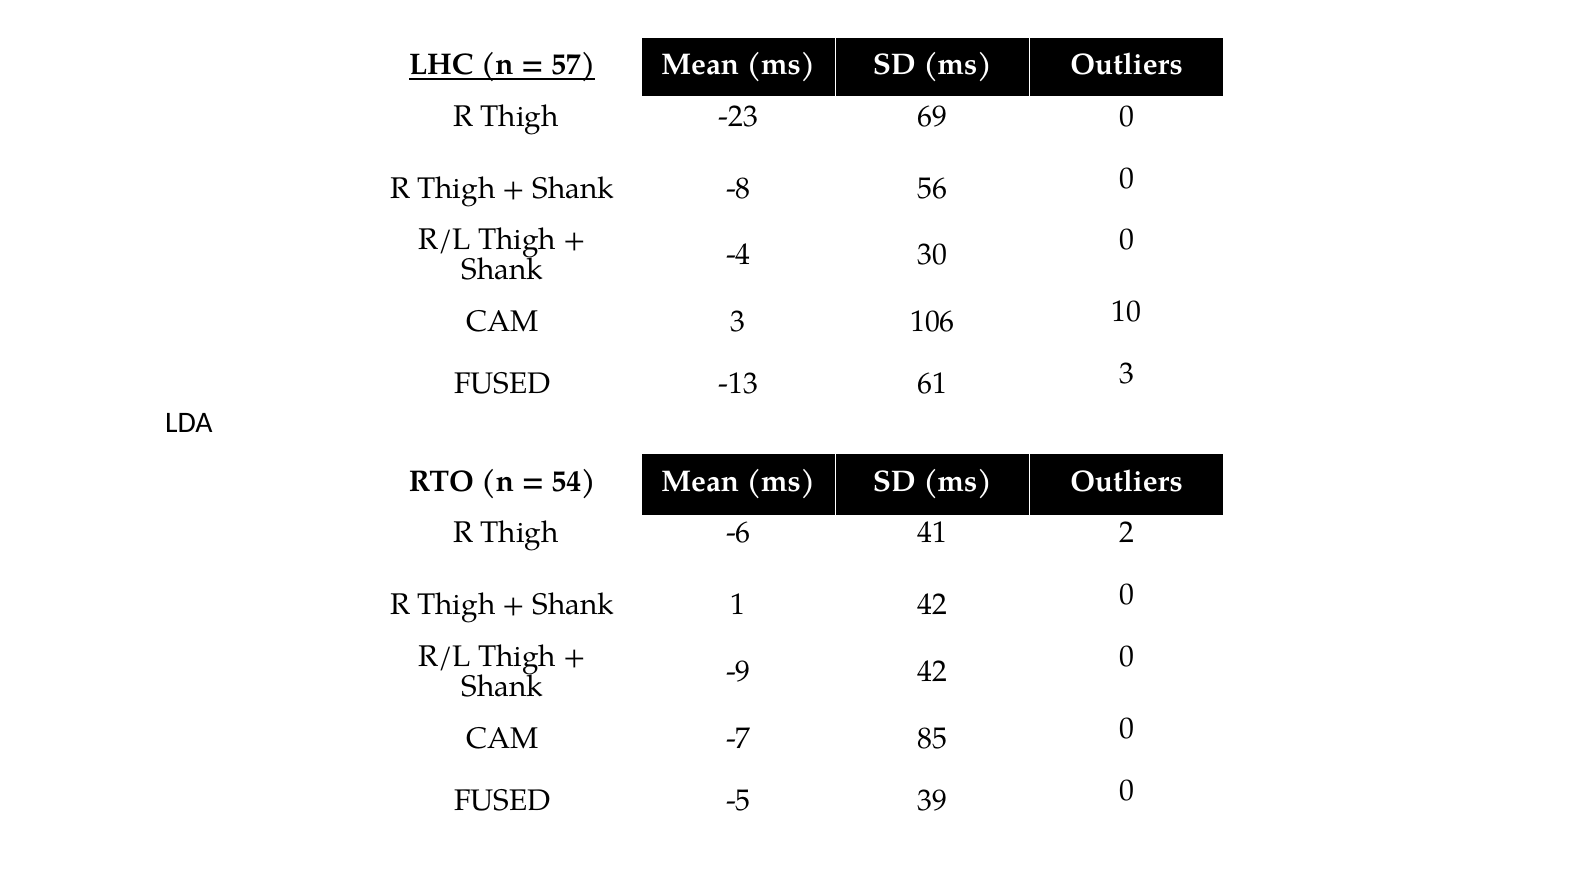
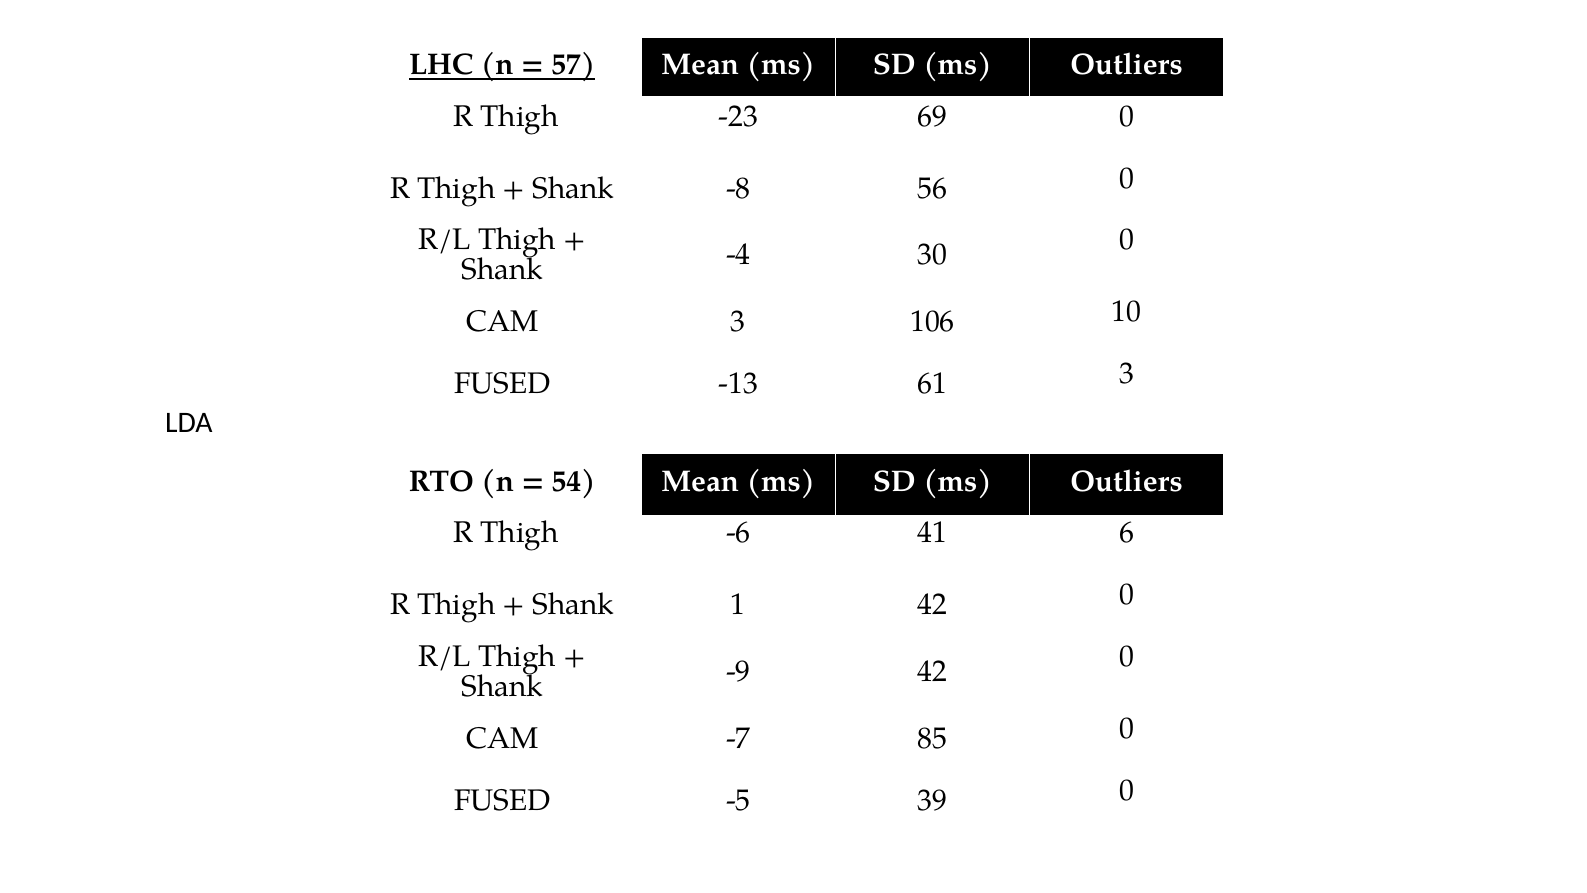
2: 2 -> 6 (1127, 533)
